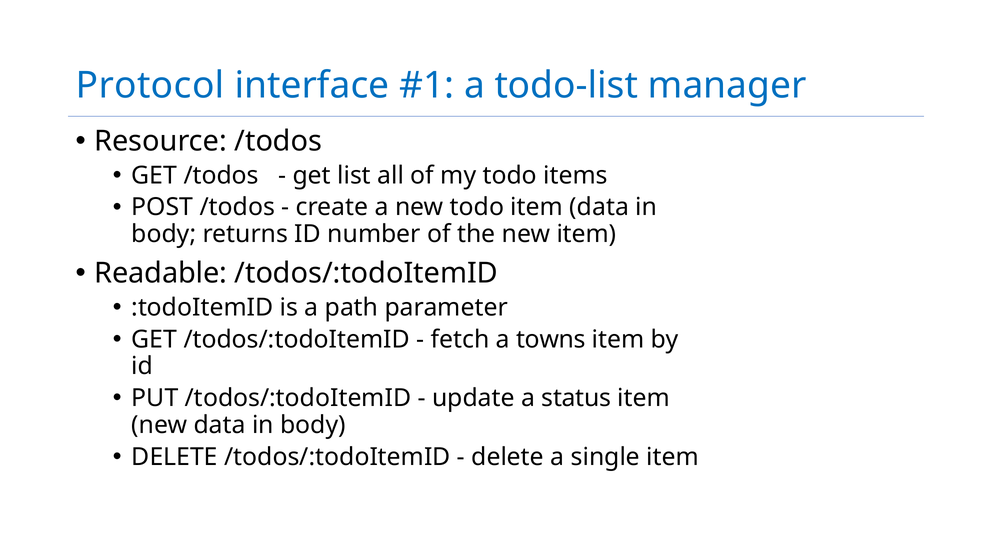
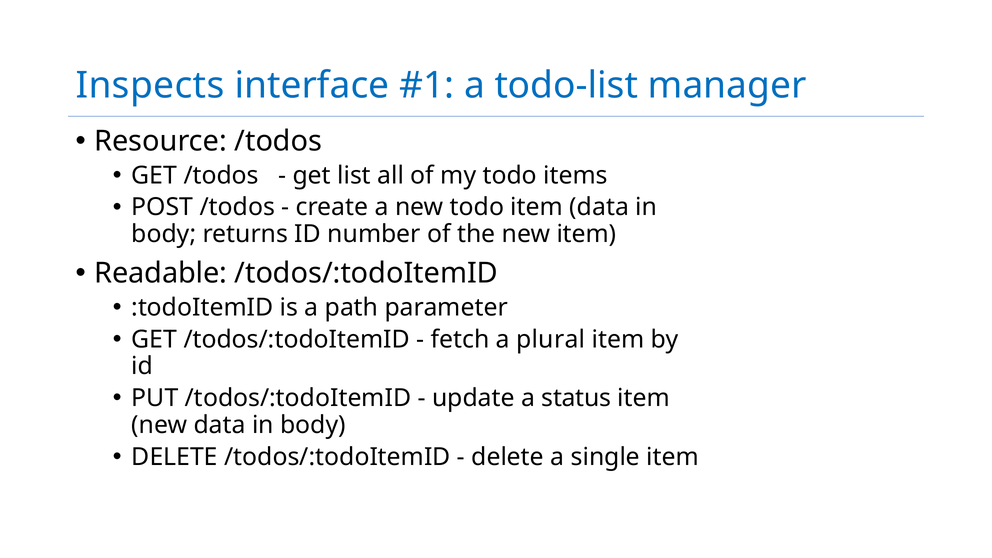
Protocol: Protocol -> Inspects (150, 85)
towns: towns -> plural (551, 339)
